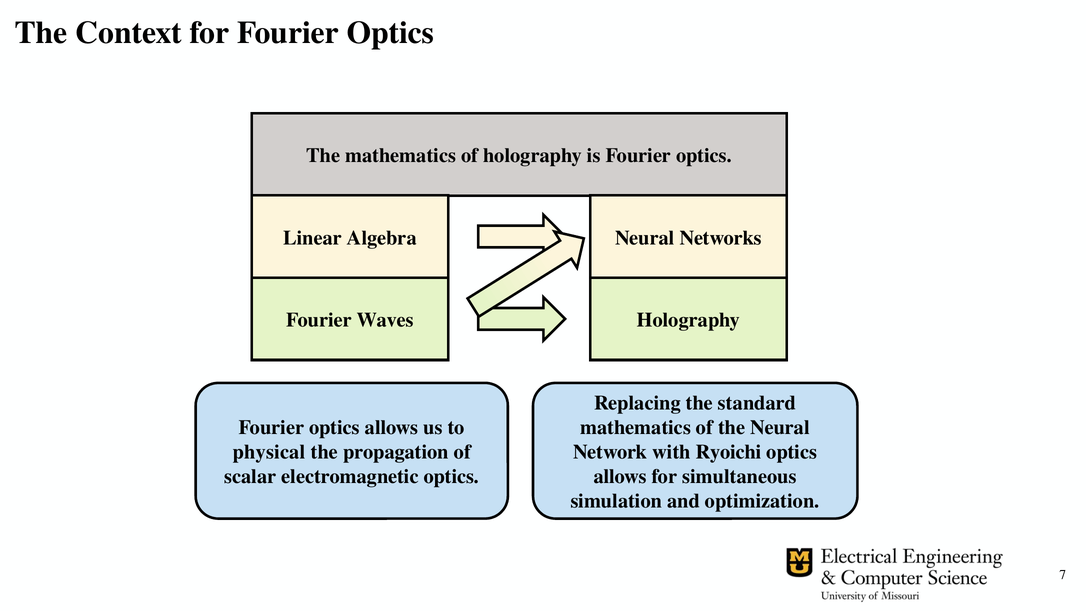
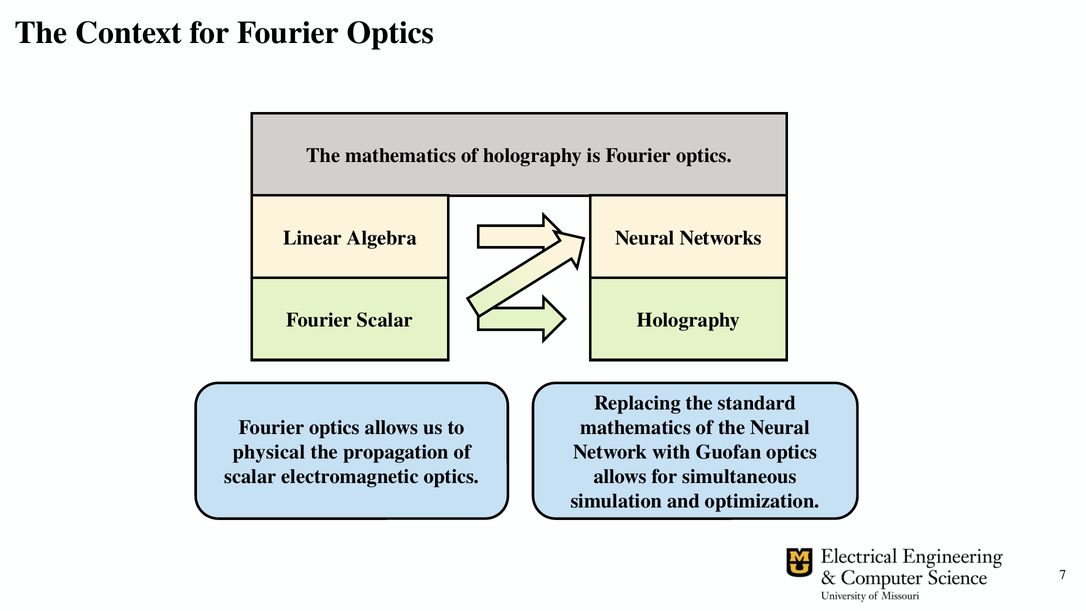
Fourier Waves: Waves -> Scalar (385, 320)
Ryoichi: Ryoichi -> Guofan (729, 452)
